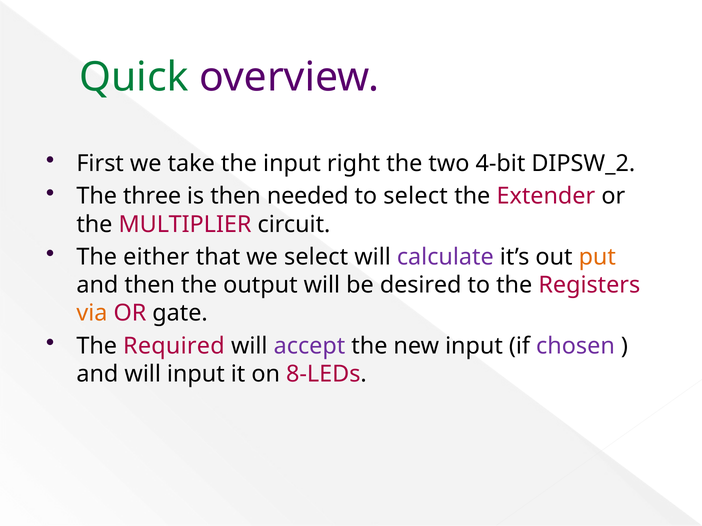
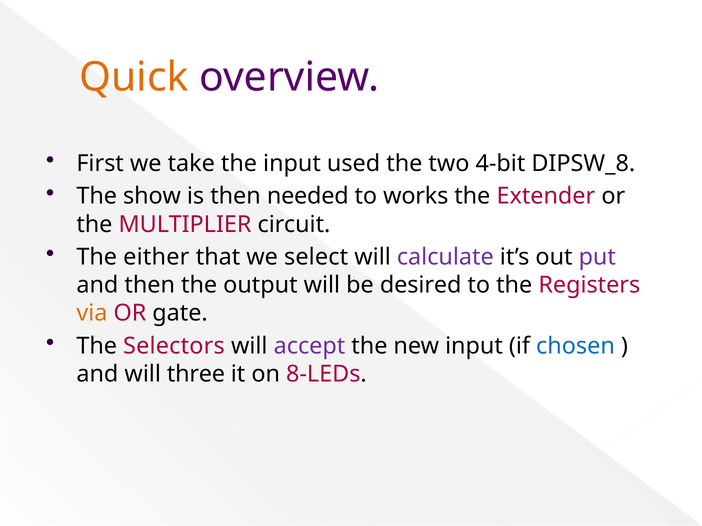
Quick colour: green -> orange (134, 77)
right: right -> used (354, 164)
DIPSW_2: DIPSW_2 -> DIPSW_8 (583, 164)
three: three -> show (152, 196)
to select: select -> works (416, 196)
put colour: orange -> purple (597, 257)
Required: Required -> Selectors (174, 346)
chosen colour: purple -> blue (575, 346)
will input: input -> three (196, 374)
